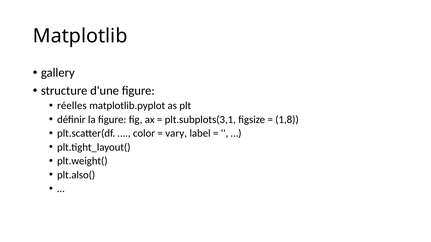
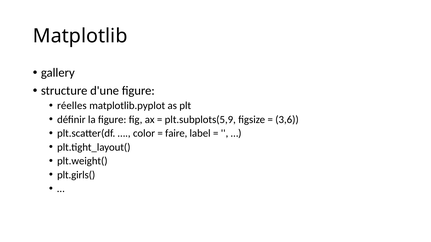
plt.subplots(3,1: plt.subplots(3,1 -> plt.subplots(5,9 (200, 120)
1,8: 1,8 -> 3,6 (287, 120)
vary: vary -> faire (176, 134)
plt.also(: plt.also( -> plt.girls( (76, 175)
